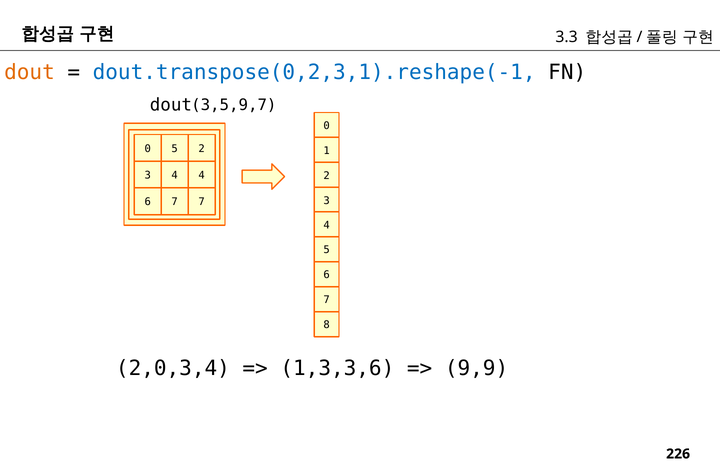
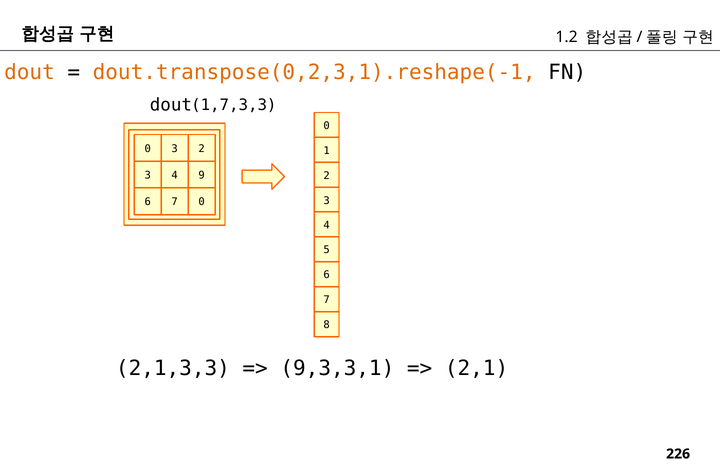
3.3: 3.3 -> 1.2 (567, 37)
dout.transpose(0,2,3,1).reshape(-1 colour: blue -> orange (314, 72)
3,5,9,7: 3,5,9,7 -> 1,7,3,3 (234, 105)
0 5: 5 -> 3 (175, 149)
4 4: 4 -> 9 (202, 175)
7 7: 7 -> 0 (202, 202)
2,0,3,4: 2,0,3,4 -> 2,1,3,3 (173, 368)
1,3,3,6: 1,3,3,6 -> 9,3,3,1 (337, 368)
9,9: 9,9 -> 2,1 (477, 368)
